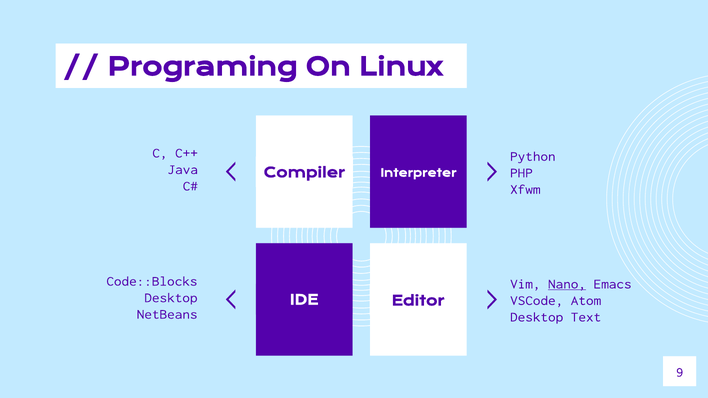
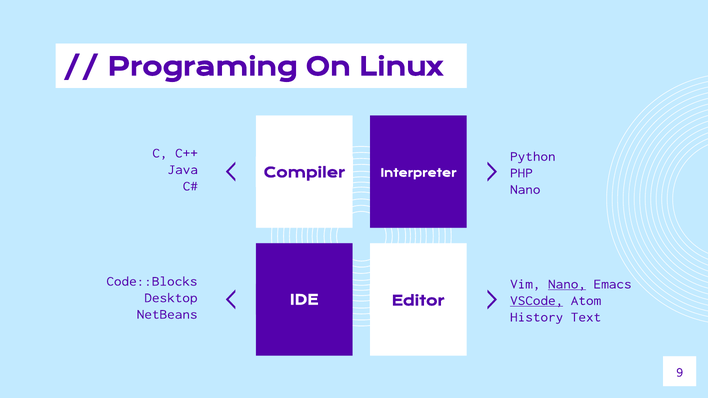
Xfwm: Xfwm -> Nano (525, 189)
VSCode underline: none -> present (537, 301)
Desktop: Desktop -> History (537, 317)
